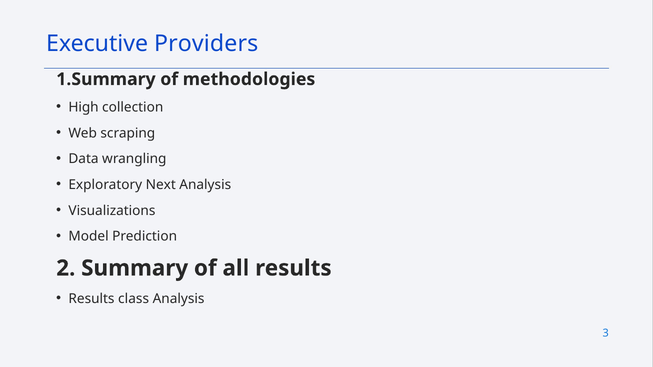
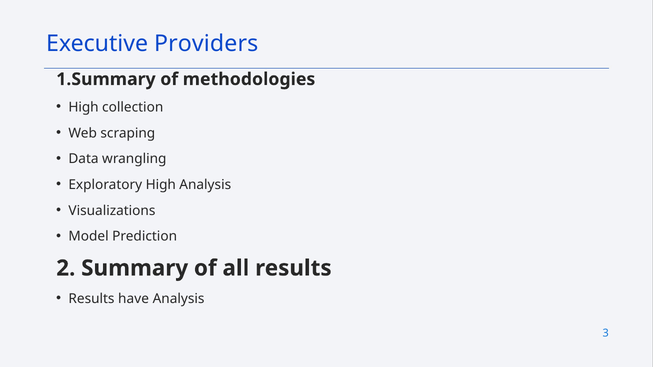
Exploratory Next: Next -> High (161, 185)
class: class -> have (134, 299)
